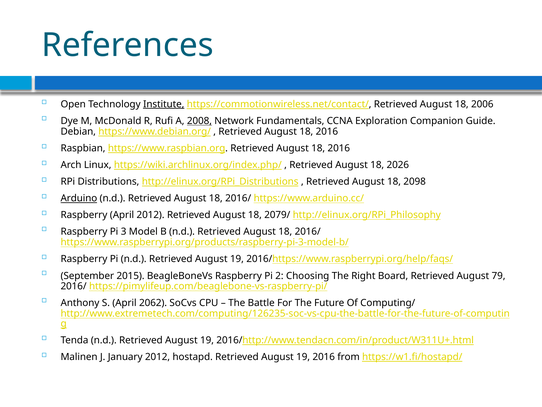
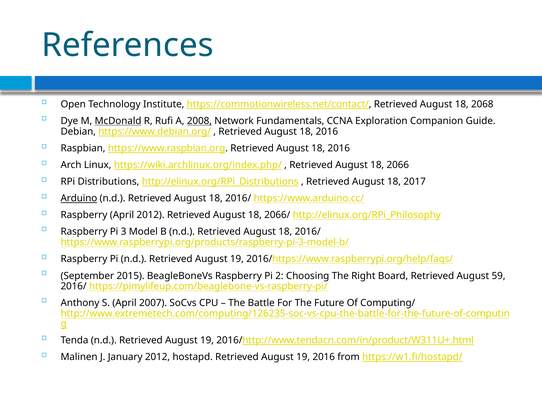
Institute underline: present -> none (164, 104)
2006: 2006 -> 2068 (482, 104)
McDonald underline: none -> present (118, 121)
2026: 2026 -> 2066 (398, 165)
2098: 2098 -> 2017 (415, 181)
2079/: 2079/ -> 2066/ (277, 215)
79: 79 -> 59 (499, 275)
2062: 2062 -> 2007 (153, 303)
